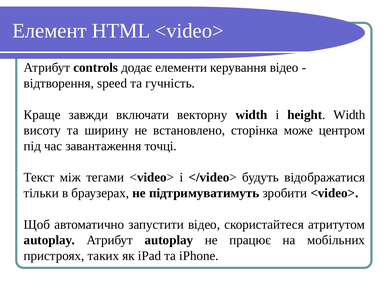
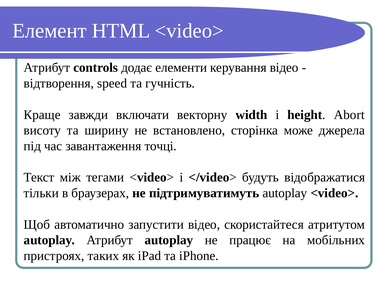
height Width: Width -> Abort (349, 114)
центром: центром -> джерела (342, 130)
підтримуватимуть зробити: зробити -> autoplay (285, 193)
